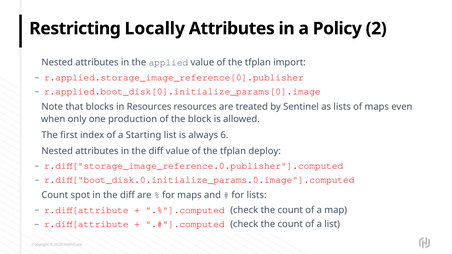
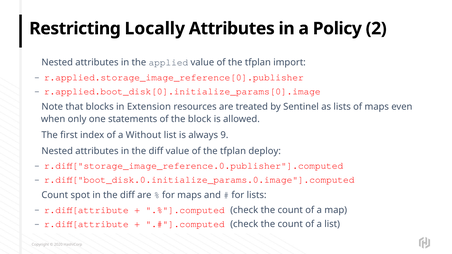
in Resources: Resources -> Extension (149, 107)
production: production -> statements (133, 119)
Starting: Starting -> Without (144, 135)
6: 6 -> 9 (224, 135)
